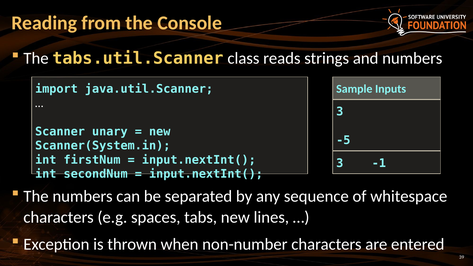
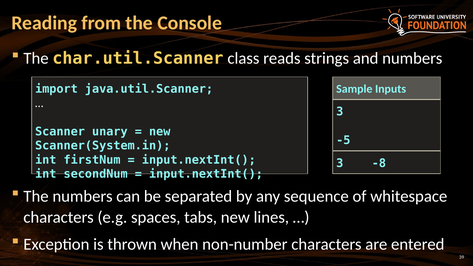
tabs.util.Scanner: tabs.util.Scanner -> char.util.Scanner (138, 58)
-1: -1 -> -8 (379, 163)
